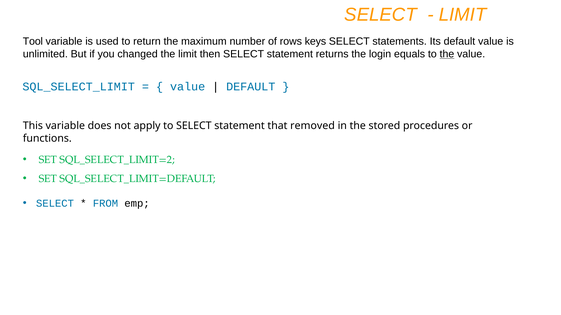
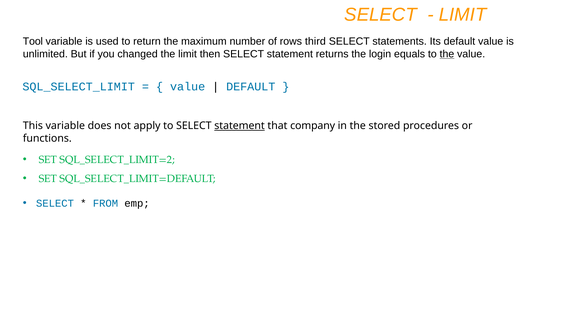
keys: keys -> third (315, 41)
statement underline: none -> present (240, 126)
removed: removed -> company (313, 126)
